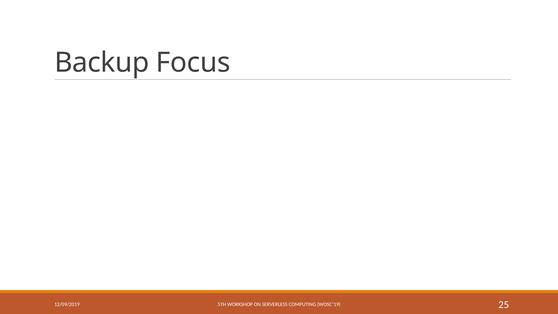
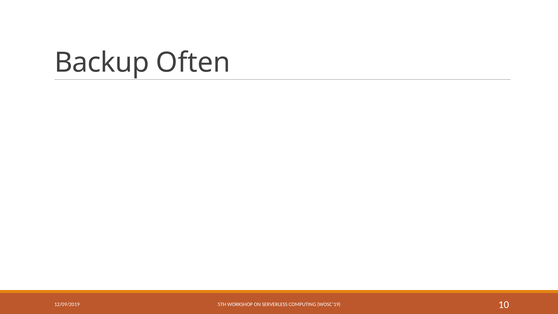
Focus: Focus -> Often (193, 63)
25: 25 -> 10 (504, 305)
